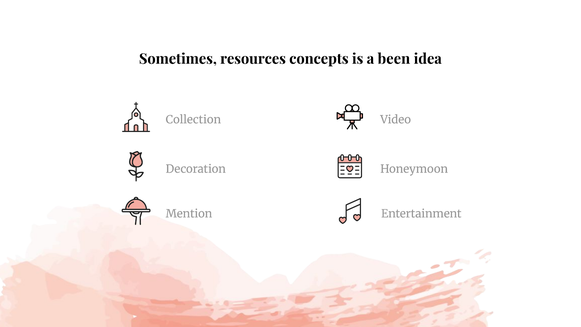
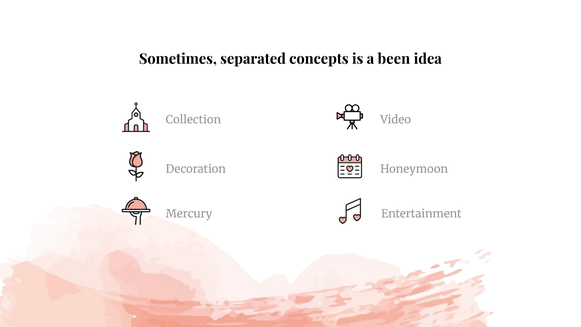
resources: resources -> separated (253, 59)
Mention: Mention -> Mercury (189, 214)
